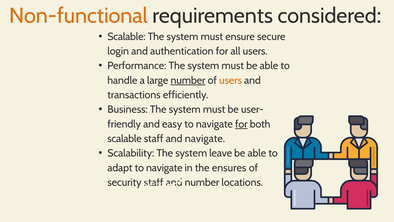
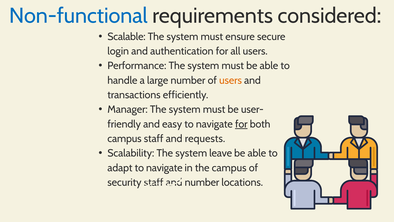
Non-functional colour: orange -> blue (78, 16)
number underline: present -> none (188, 80)
Business: Business -> Manager (128, 109)
scalable: scalable -> campus (124, 138)
and navigate: navigate -> requests (205, 138)
the ensures: ensures -> campus (229, 168)
